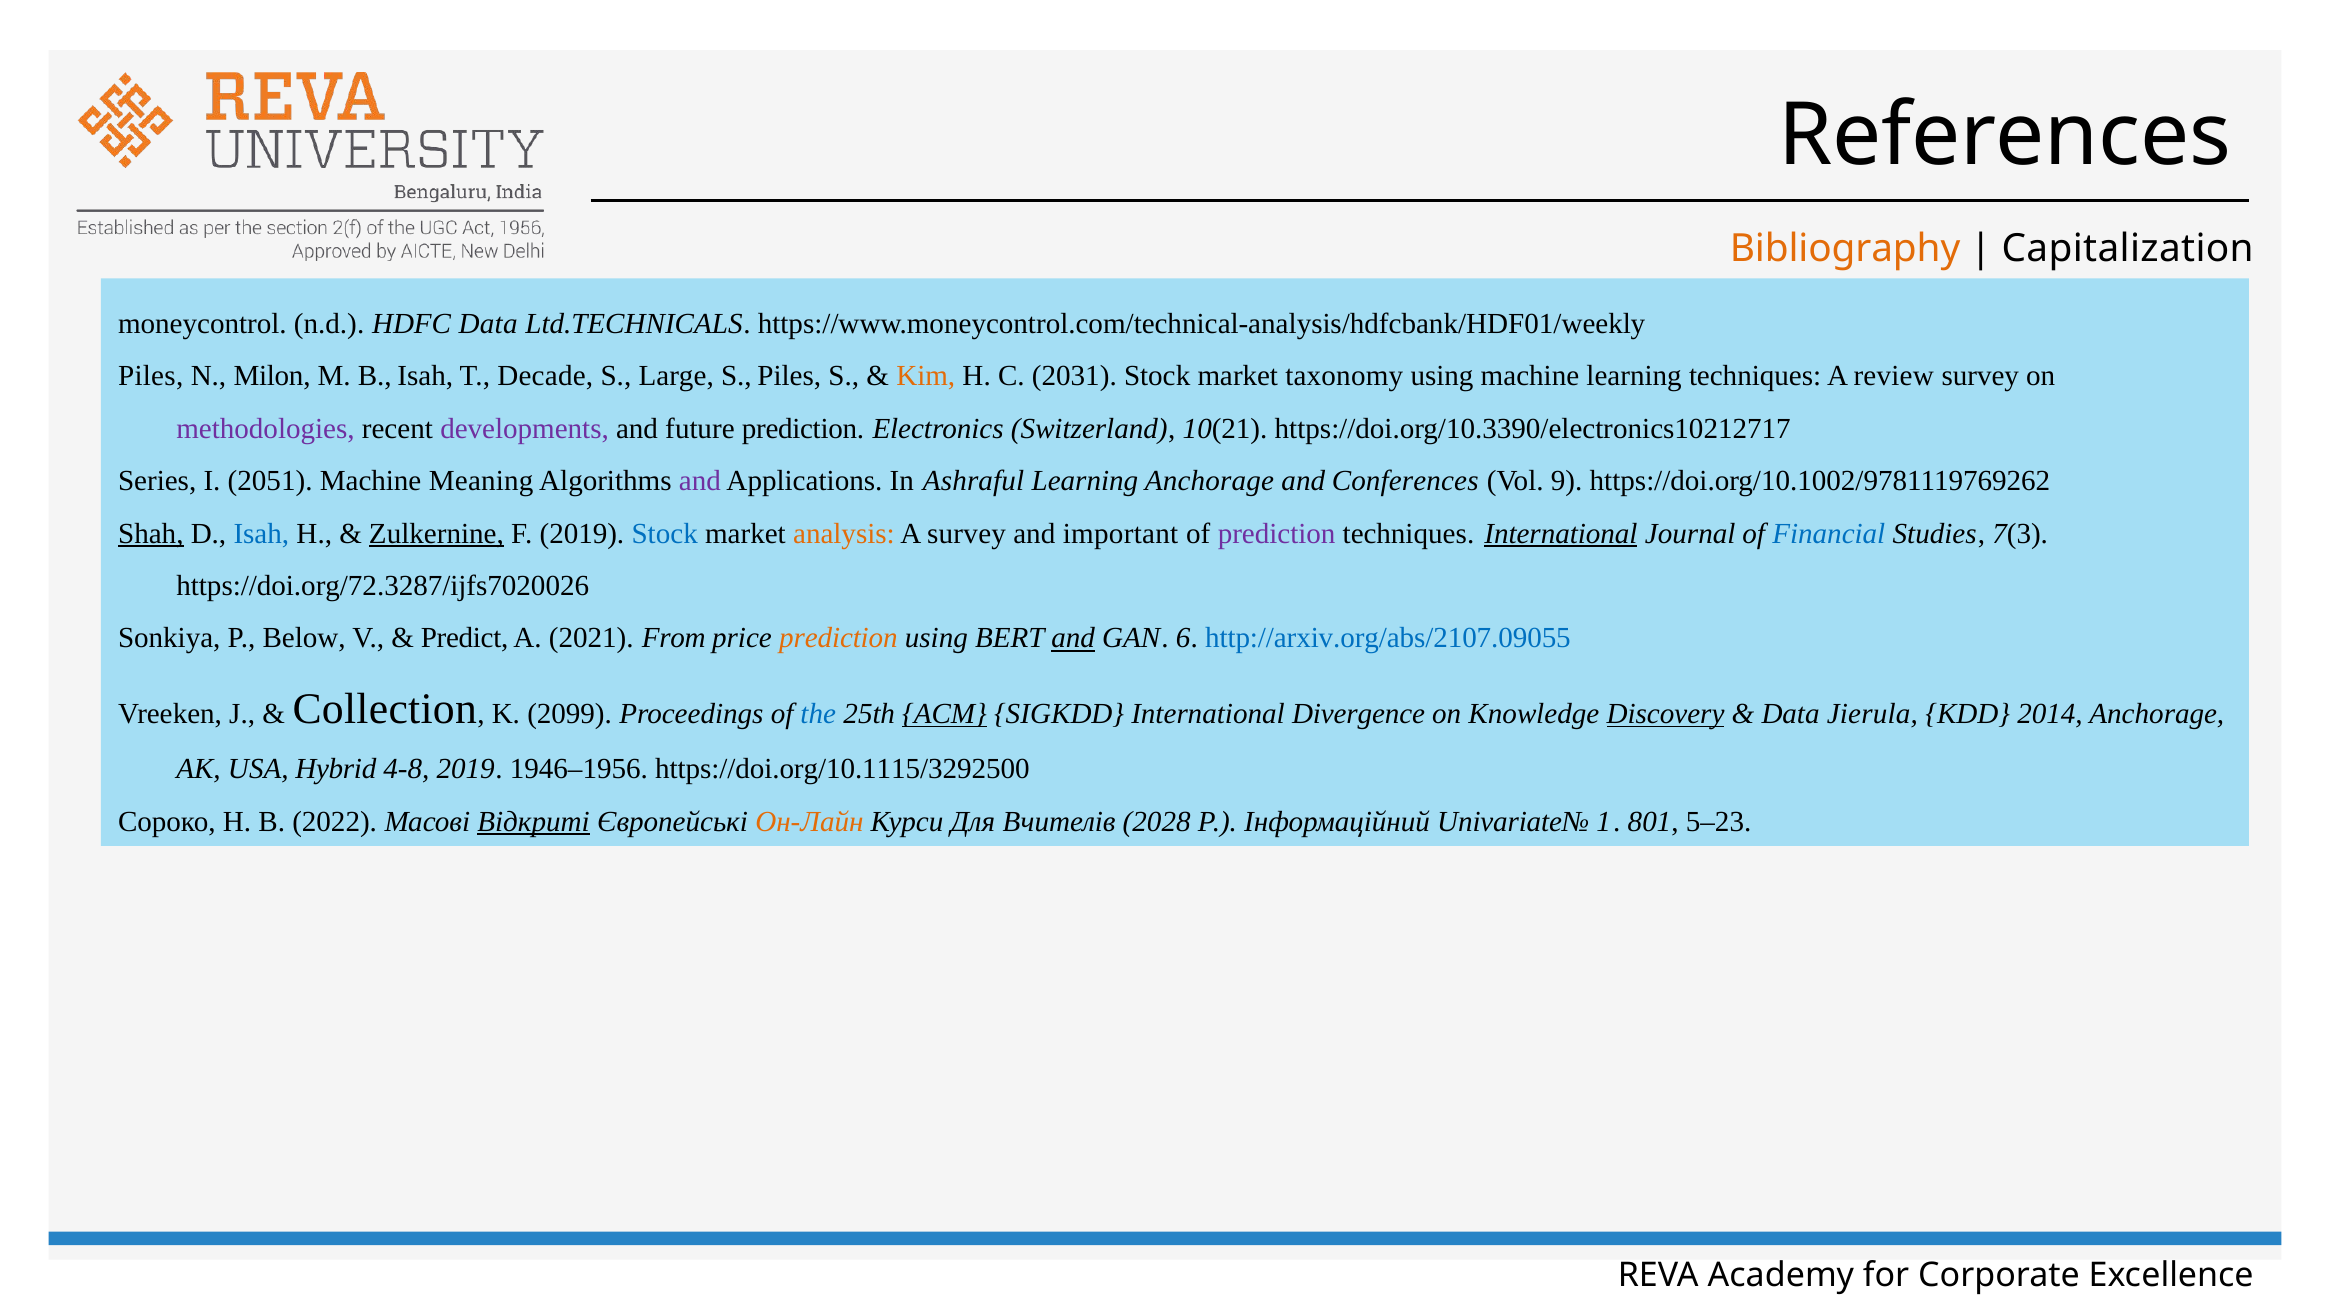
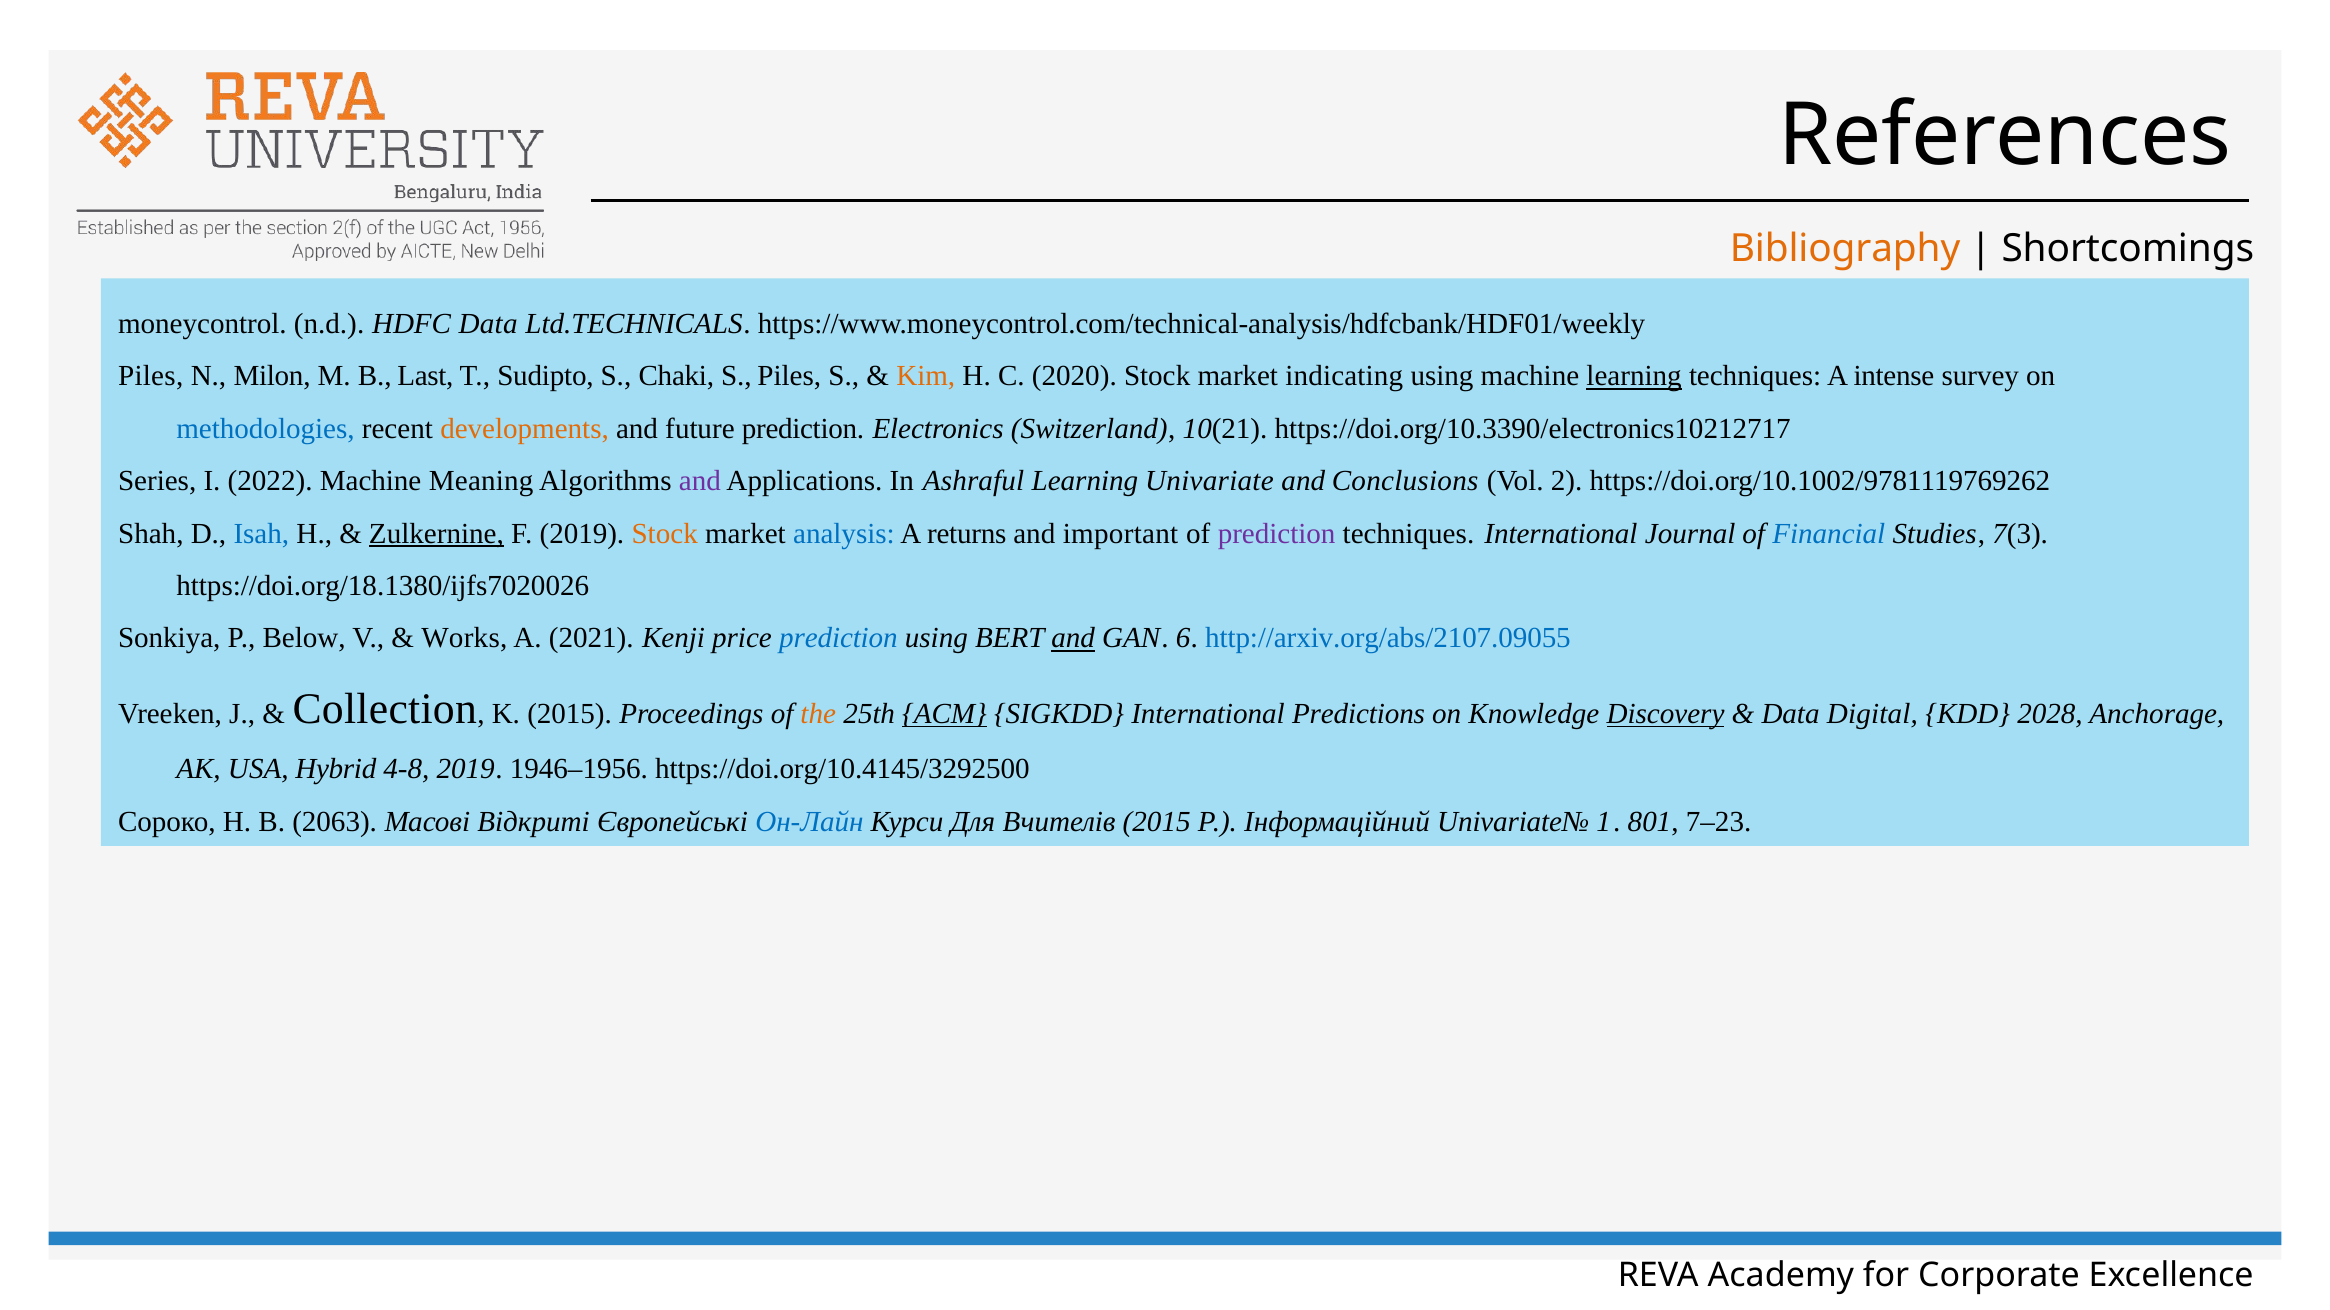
Capitalization: Capitalization -> Shortcomings (2128, 248)
B Isah: Isah -> Last (425, 377)
Decade: Decade -> Sudipto (545, 377)
Large: Large -> Chaki (676, 377)
2031: 2031 -> 2020 (1074, 377)
taxonomy: taxonomy -> indicating (1344, 377)
learning underline: none -> present (1634, 377)
review: review -> intense (1894, 377)
methodologies colour: purple -> blue (265, 429)
developments colour: purple -> orange (525, 429)
2051: 2051 -> 2022 (270, 481)
Learning Anchorage: Anchorage -> Univariate (1209, 481)
Conferences: Conferences -> Conclusions (1405, 481)
9: 9 -> 2 (1567, 481)
Shah underline: present -> none (151, 534)
Stock colour: blue -> orange (665, 534)
analysis colour: orange -> blue (844, 534)
A survey: survey -> returns (967, 534)
International underline: present -> none (1561, 534)
https://doi.org/72.3287/ijfs7020026: https://doi.org/72.3287/ijfs7020026 -> https://doi.org/18.1380/ijfs7020026 (383, 586)
Predict: Predict -> Works (464, 639)
From: From -> Kenji (674, 639)
prediction colour: orange -> blue (838, 639)
K 2099: 2099 -> 2015 (570, 714)
the colour: blue -> orange (818, 714)
Divergence: Divergence -> Predictions (1359, 714)
Jierula: Jierula -> Digital (1872, 714)
2014: 2014 -> 2028 (2050, 714)
https://doi.org/10.1115/3292500: https://doi.org/10.1115/3292500 -> https://doi.org/10.4145/3292500 (842, 770)
2022: 2022 -> 2063 (335, 822)
Відкриті underline: present -> none (534, 822)
Он-Лайн colour: orange -> blue (809, 822)
Вчителів 2028: 2028 -> 2015 (1157, 822)
5–23: 5–23 -> 7–23 (1719, 822)
